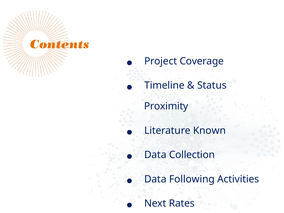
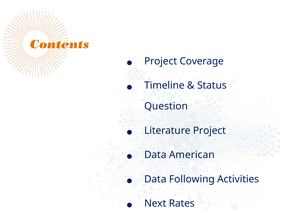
Proximity: Proximity -> Question (166, 106)
Literature Known: Known -> Project (210, 131)
Collection: Collection -> American (192, 155)
